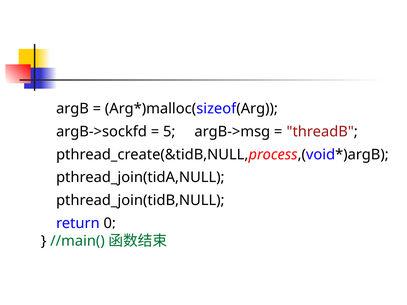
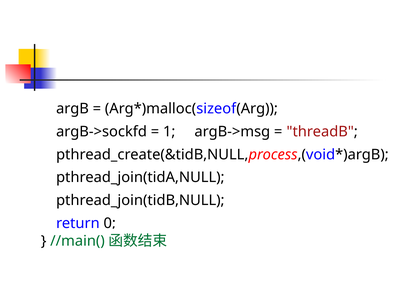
5: 5 -> 1 (169, 132)
